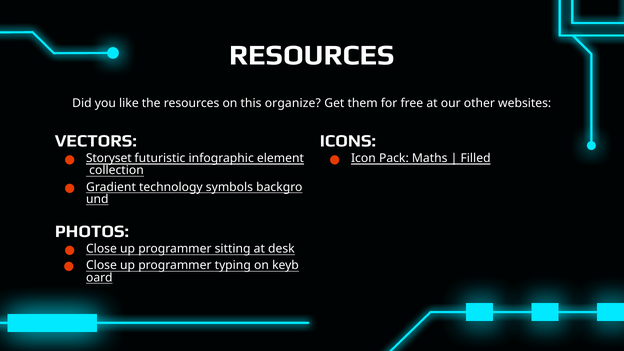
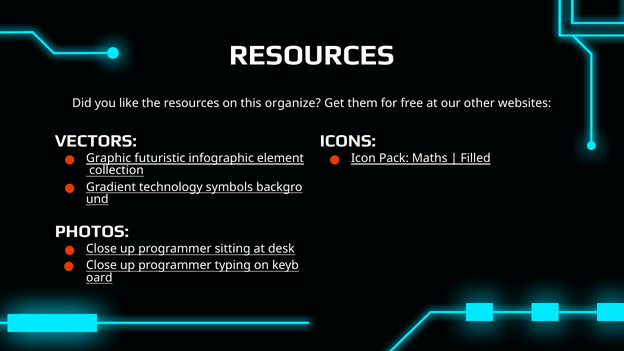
Storyset: Storyset -> Graphic (109, 158)
